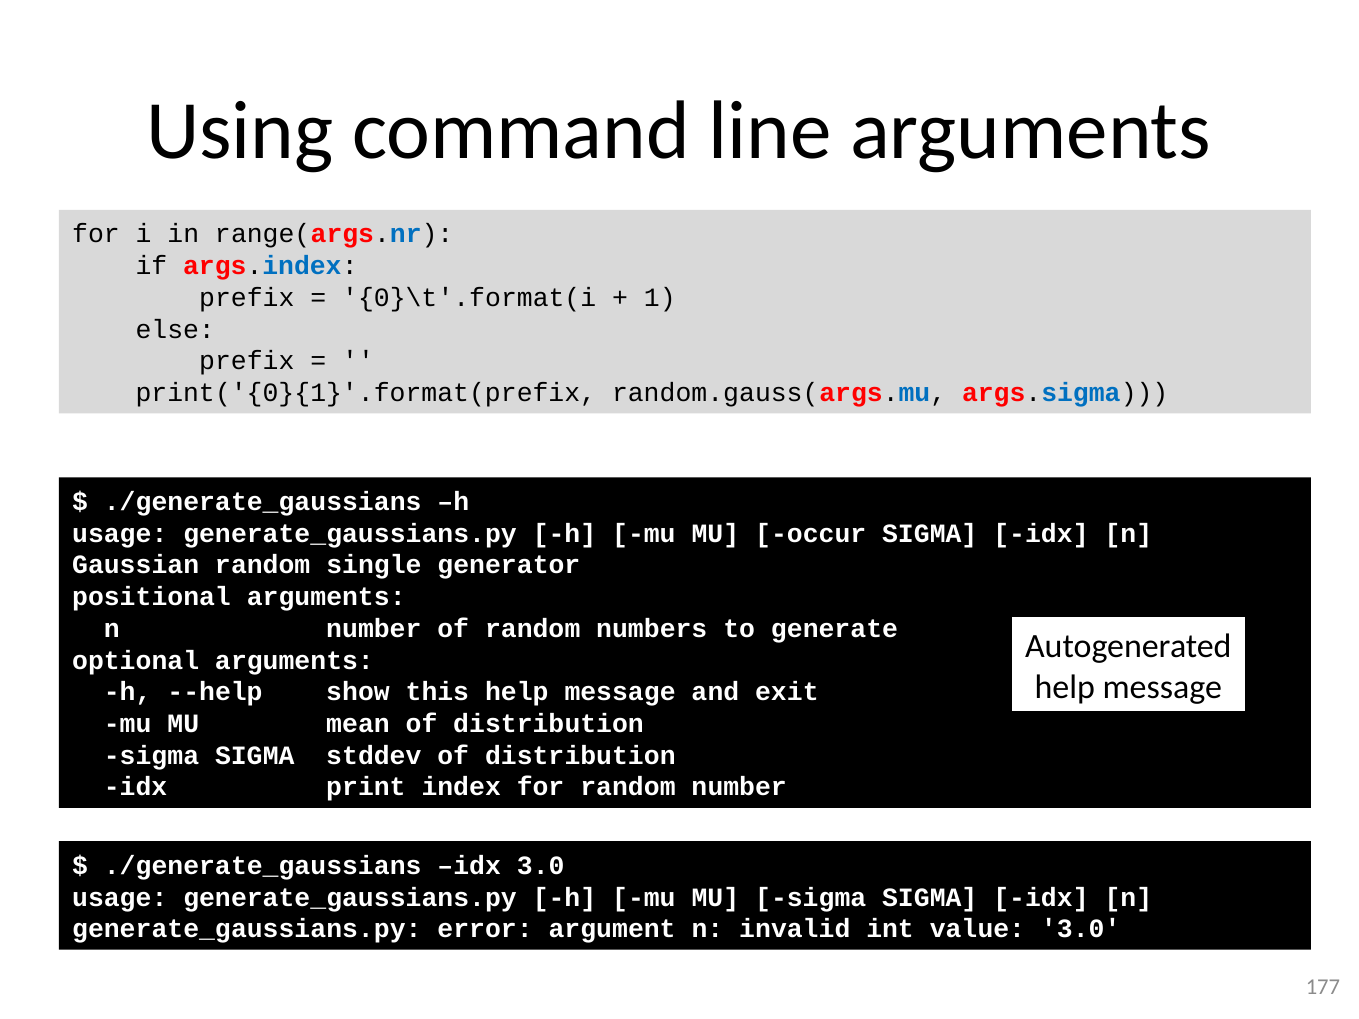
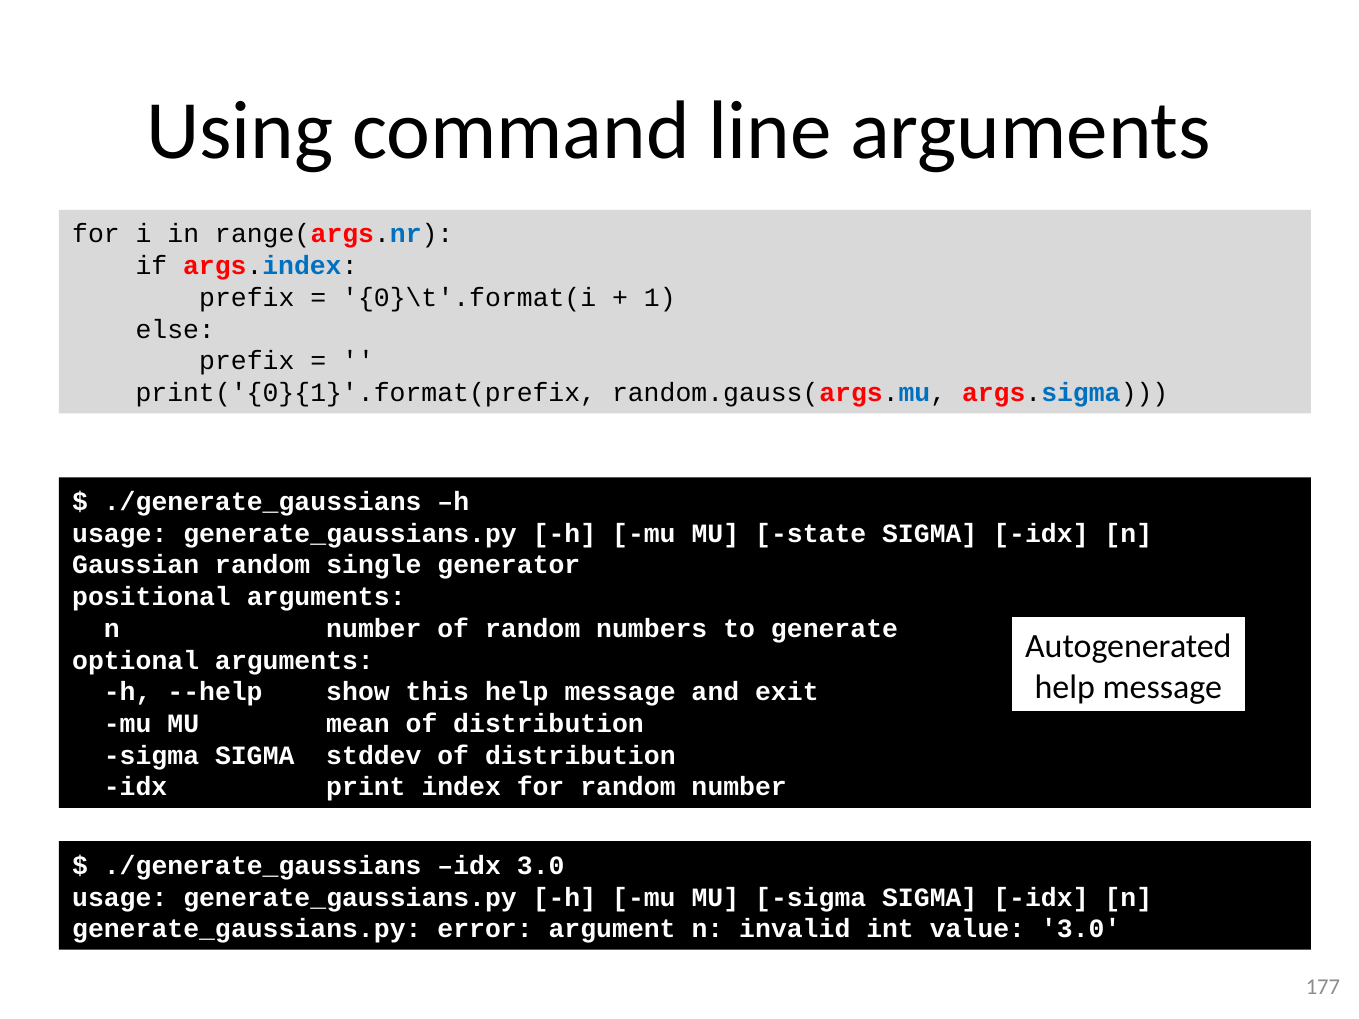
occur: occur -> state (811, 534)
